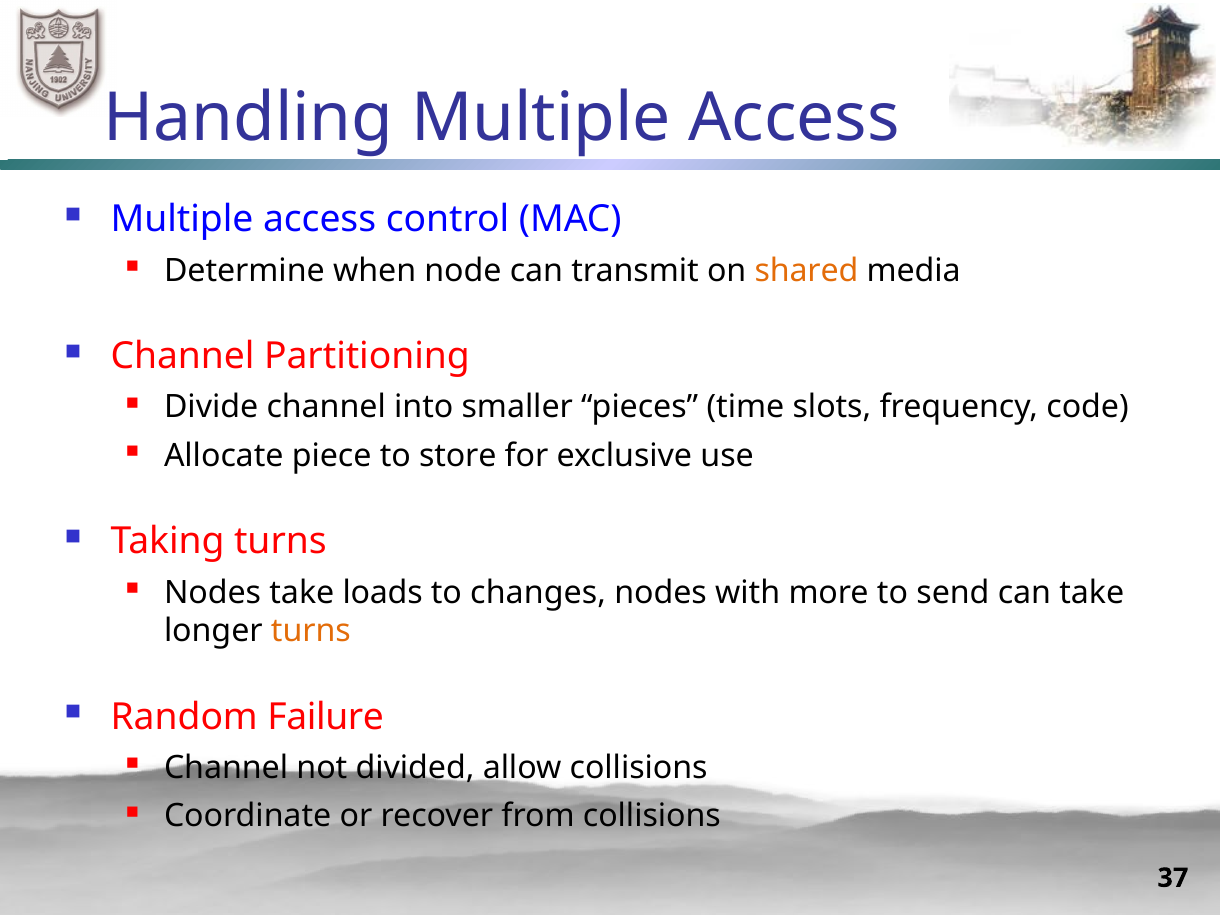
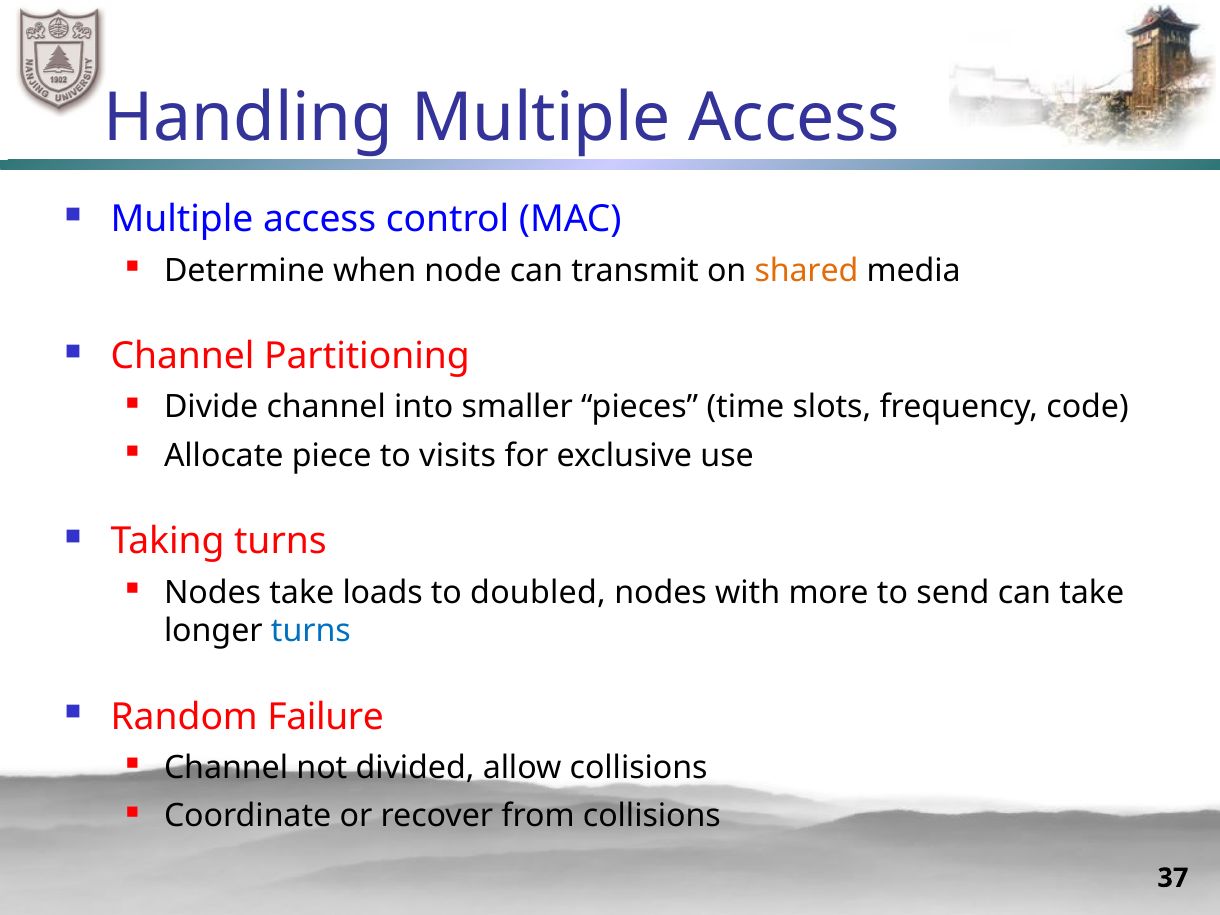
store: store -> visits (458, 455)
changes: changes -> doubled (538, 592)
turns colour: orange -> blue (311, 631)
